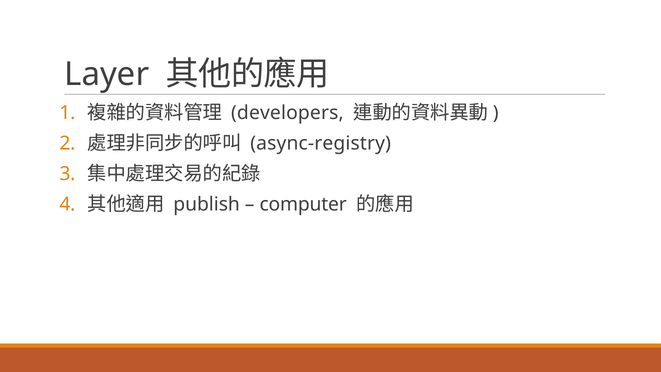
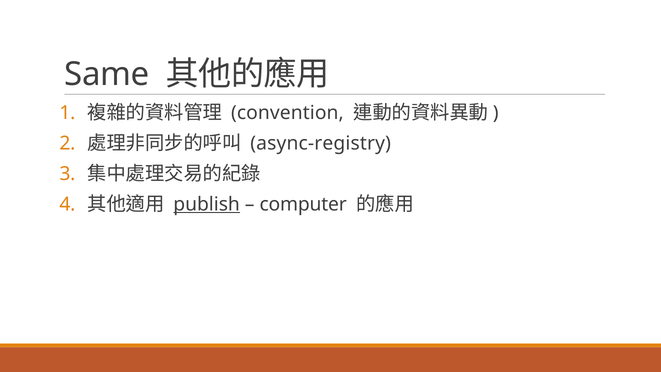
Layer: Layer -> Same (107, 74)
developers: developers -> convention (287, 113)
publish underline: none -> present (207, 204)
